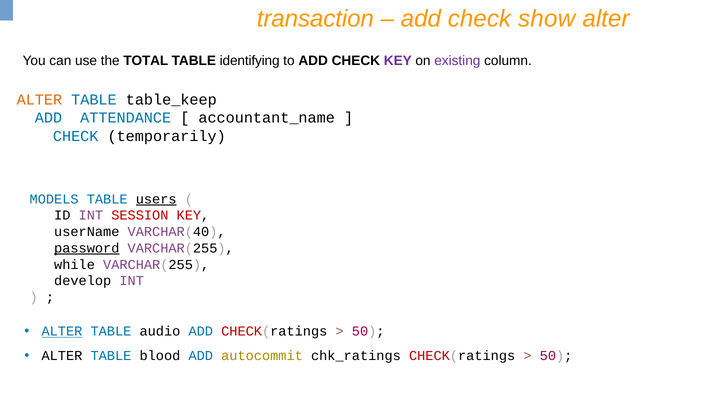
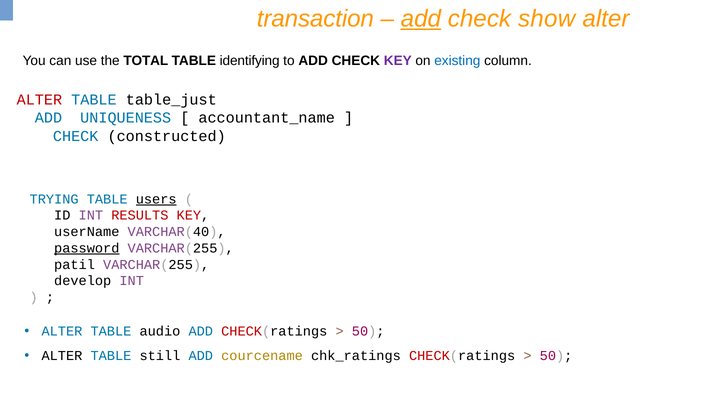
add underline: none -> present (421, 19)
existing colour: purple -> blue (457, 60)
ALTER colour: orange -> red (39, 100)
table_keep: table_keep -> table_just (171, 100)
ATTENDANCE: ATTENDANCE -> UNIQUENESS (126, 118)
temporarily: temporarily -> constructed (167, 136)
MODELS: MODELS -> TRYING (54, 199)
SESSION: SESSION -> RESULTS (140, 215)
while: while -> patil (75, 264)
ALTER underline: present -> none (62, 331)
blood: blood -> still (160, 355)
autocommit: autocommit -> courcename (262, 355)
